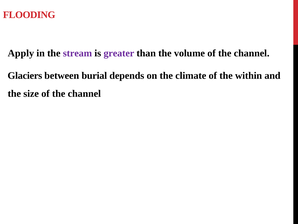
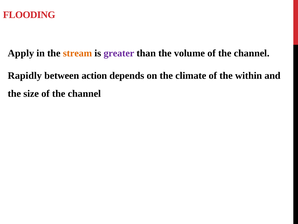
stream colour: purple -> orange (77, 53)
Glaciers: Glaciers -> Rapidly (25, 75)
burial: burial -> action (94, 75)
